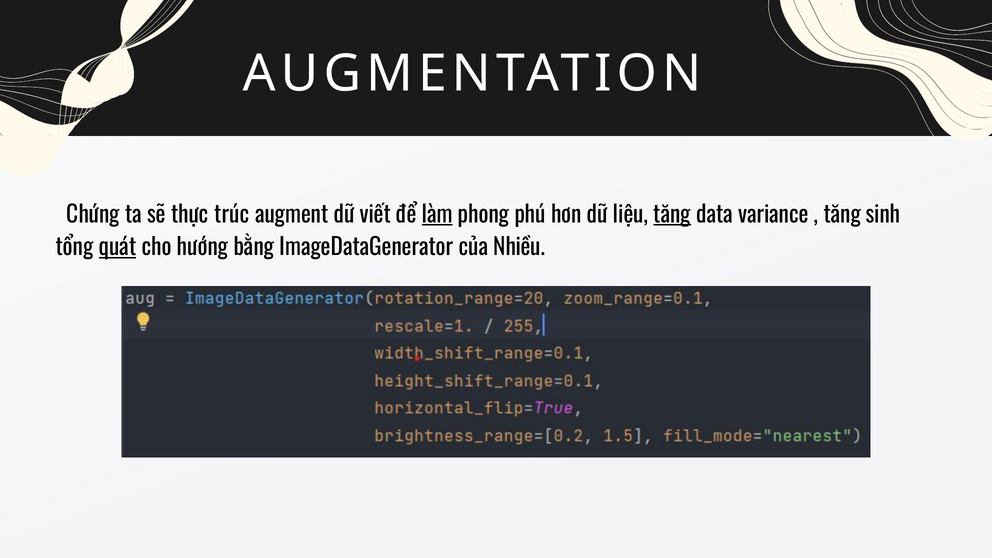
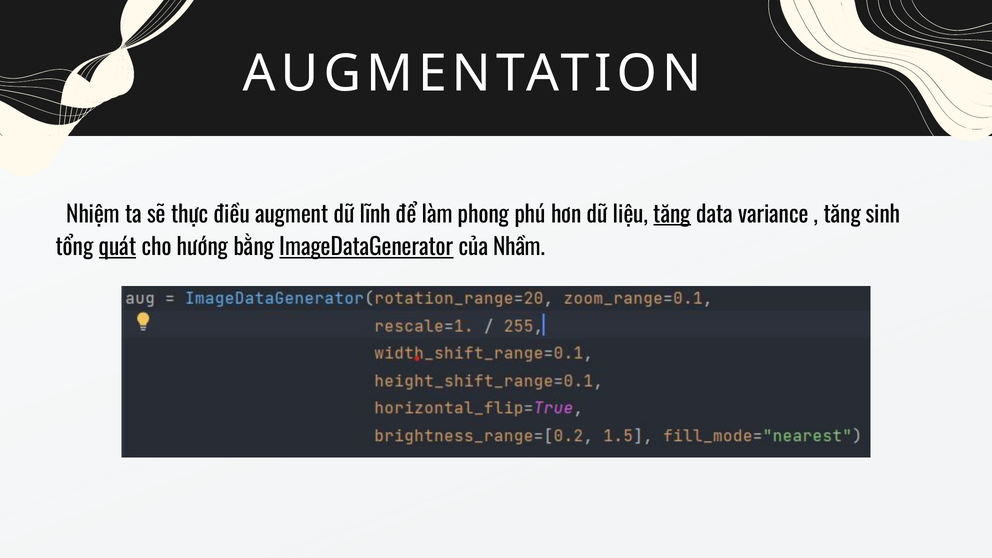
Chứng: Chứng -> Nhiệm (93, 215)
trúc: trúc -> điều (232, 215)
viết: viết -> lĩnh (375, 215)
làm underline: present -> none (437, 215)
ImageDataGenerator underline: none -> present (366, 248)
Nhiều: Nhiều -> Nhầm (519, 248)
